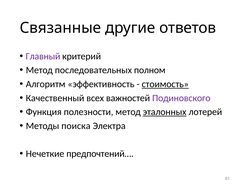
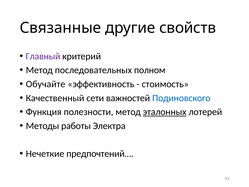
ответов: ответов -> свойств (188, 28)
Алгоритм: Алгоритм -> Обучайте (46, 84)
стоимость underline: present -> none (165, 84)
всех: всех -> сети (95, 98)
Подиновского colour: purple -> blue (181, 98)
поиска: поиска -> работы (76, 126)
